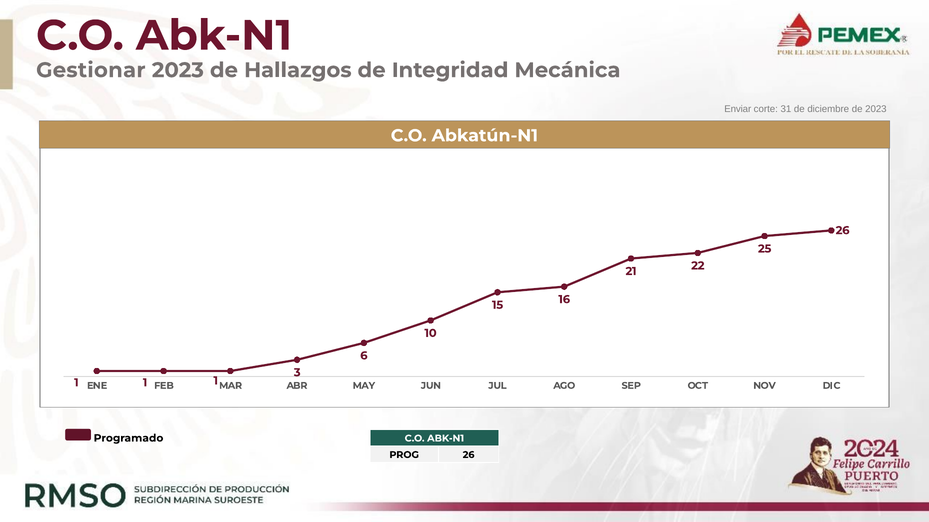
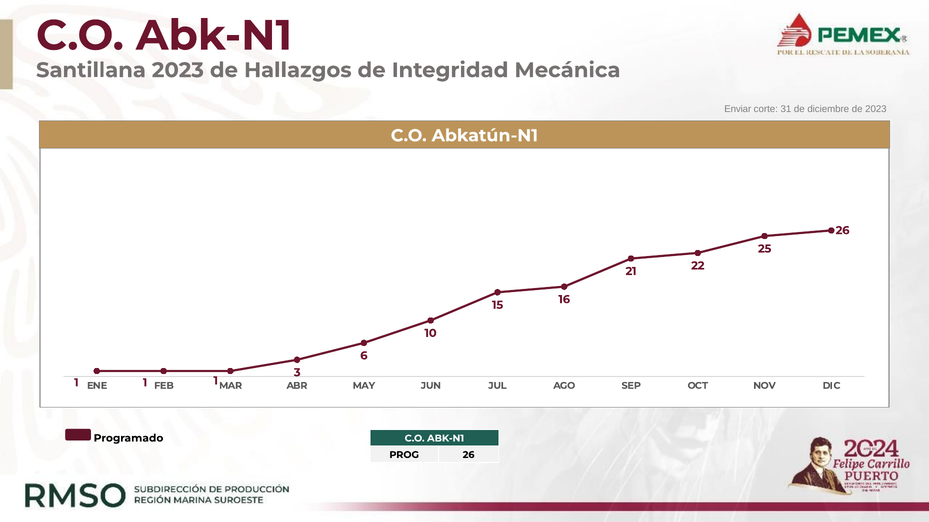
Gestionar: Gestionar -> Santillana (91, 70)
